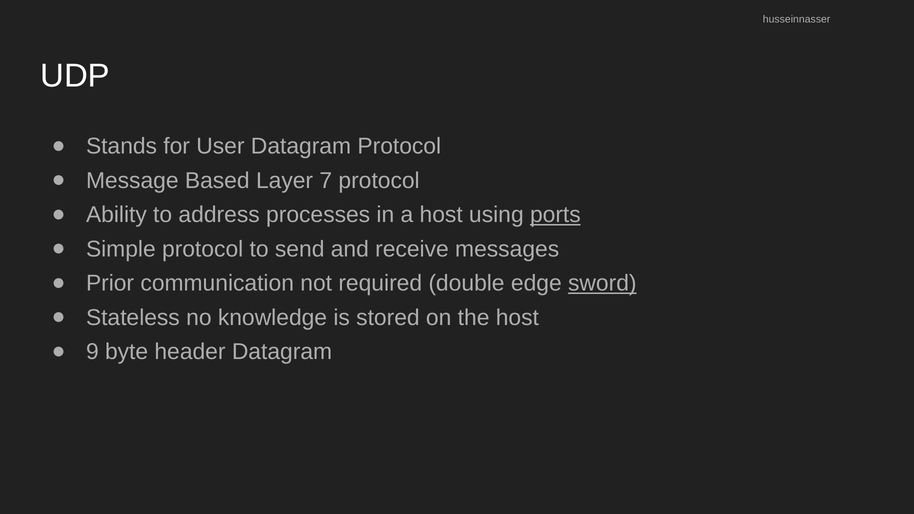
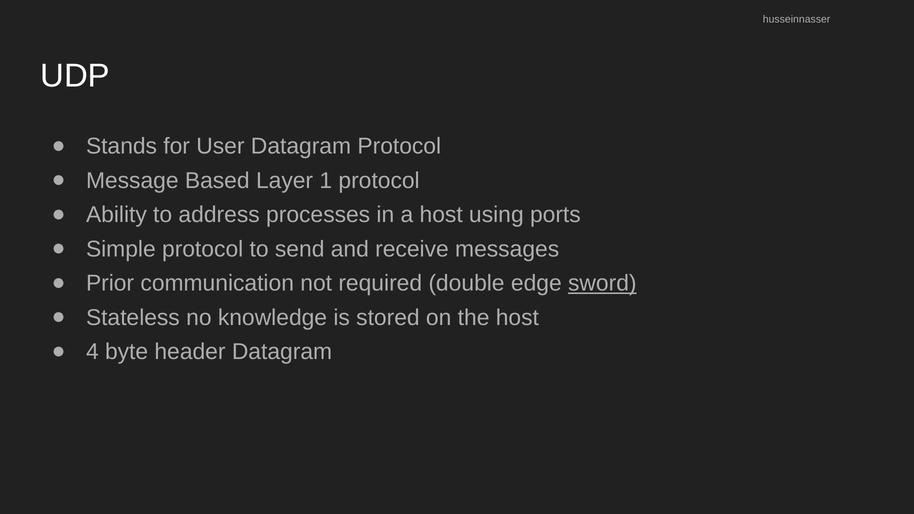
7: 7 -> 1 (326, 181)
ports underline: present -> none (555, 215)
9: 9 -> 4 (92, 352)
